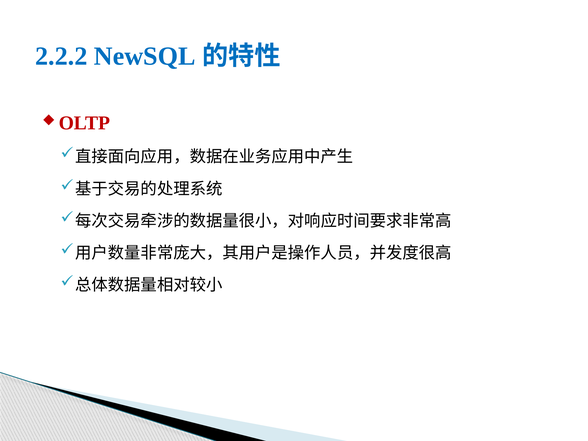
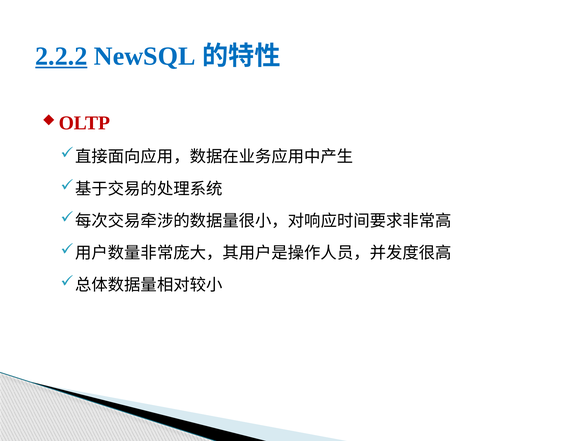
2.2.2 underline: none -> present (61, 56)
